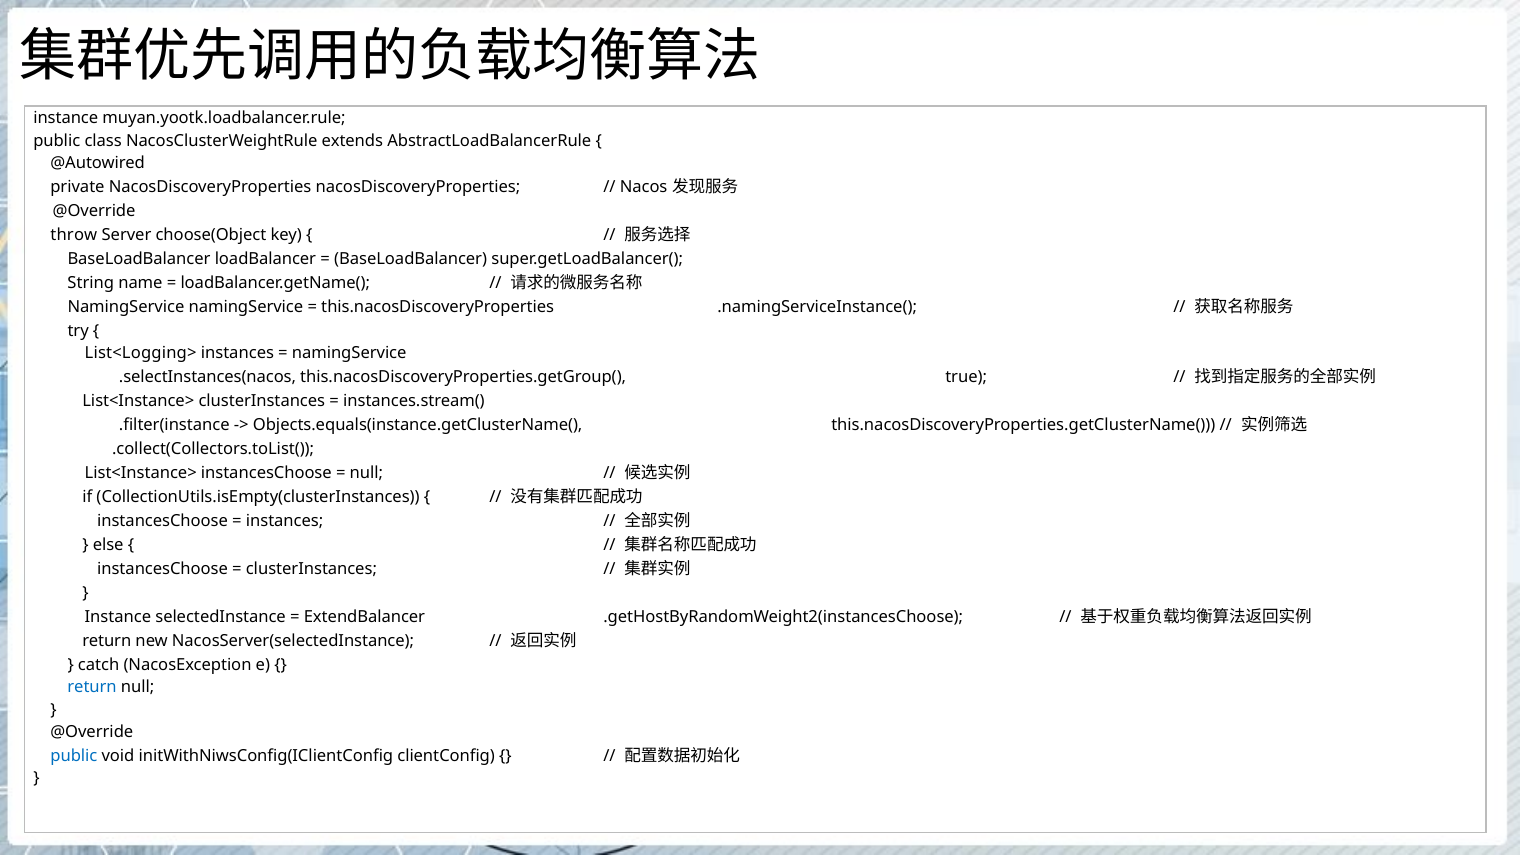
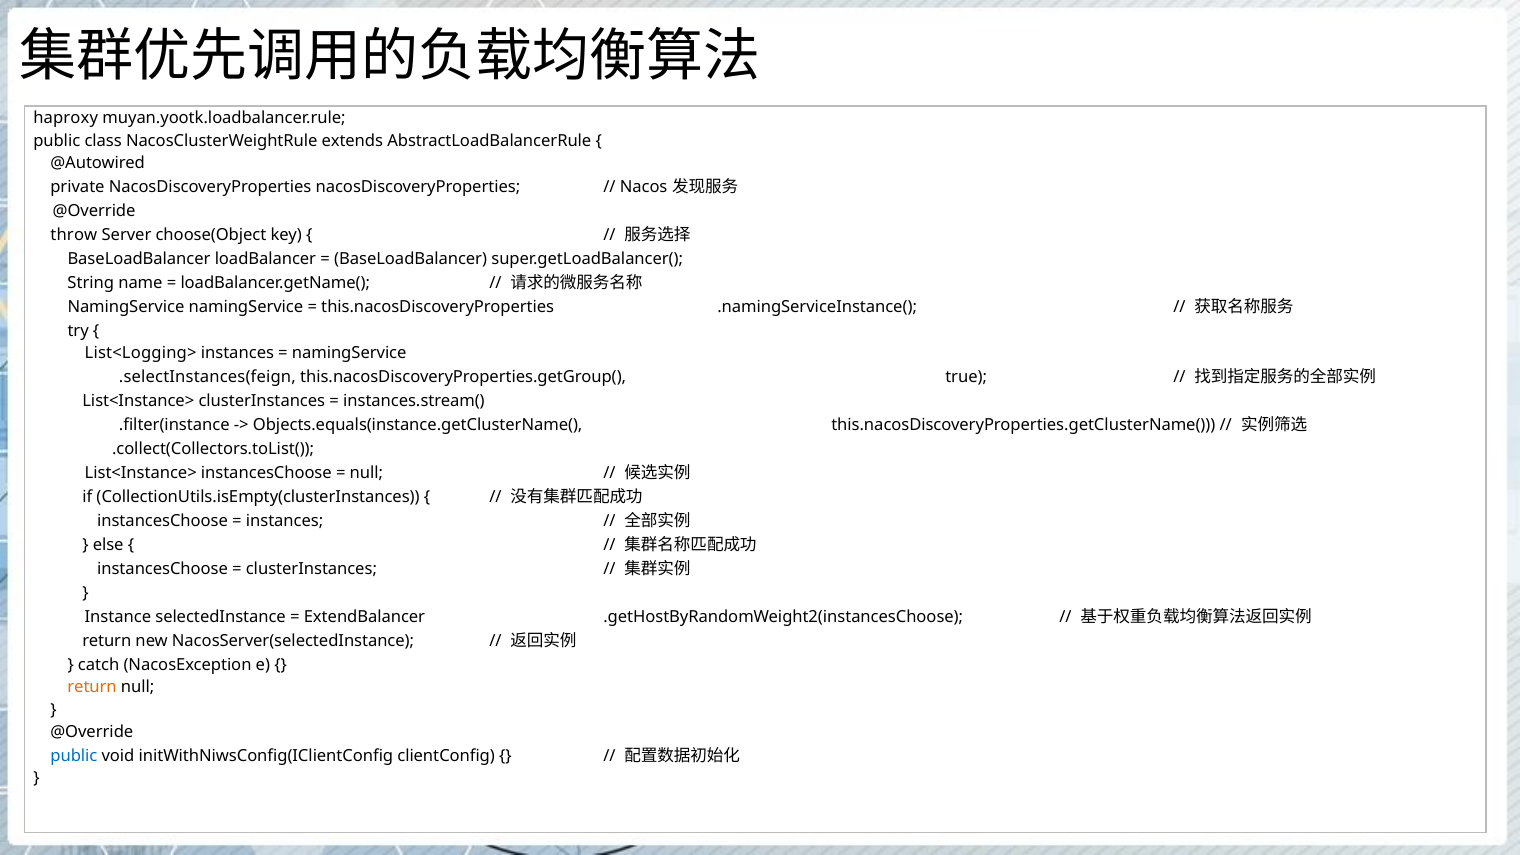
instance: instance -> haproxy (66, 118)
.selectInstances(nacos: .selectInstances(nacos -> .selectInstances(feign (207, 377)
return colour: blue -> orange (92, 687)
